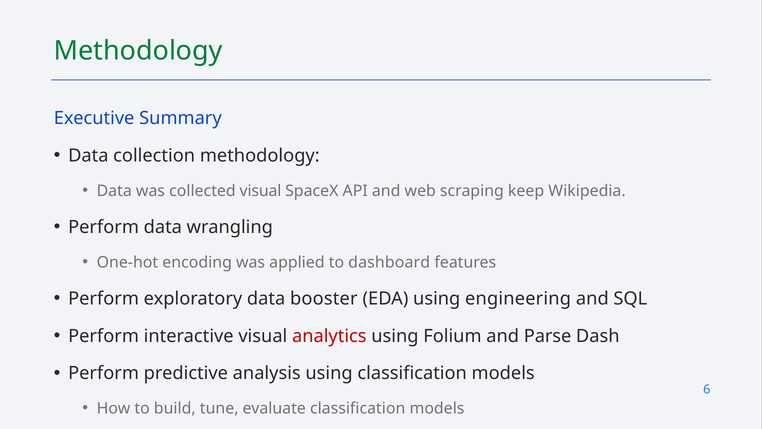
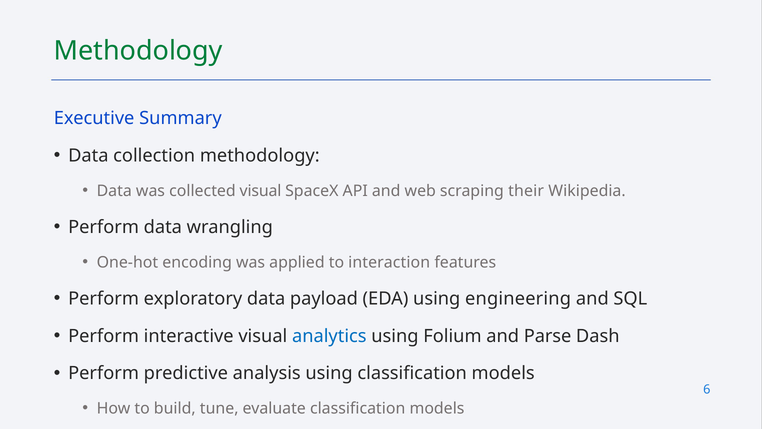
keep: keep -> their (526, 191)
dashboard: dashboard -> interaction (389, 262)
booster: booster -> payload (324, 298)
analytics colour: red -> blue (329, 336)
